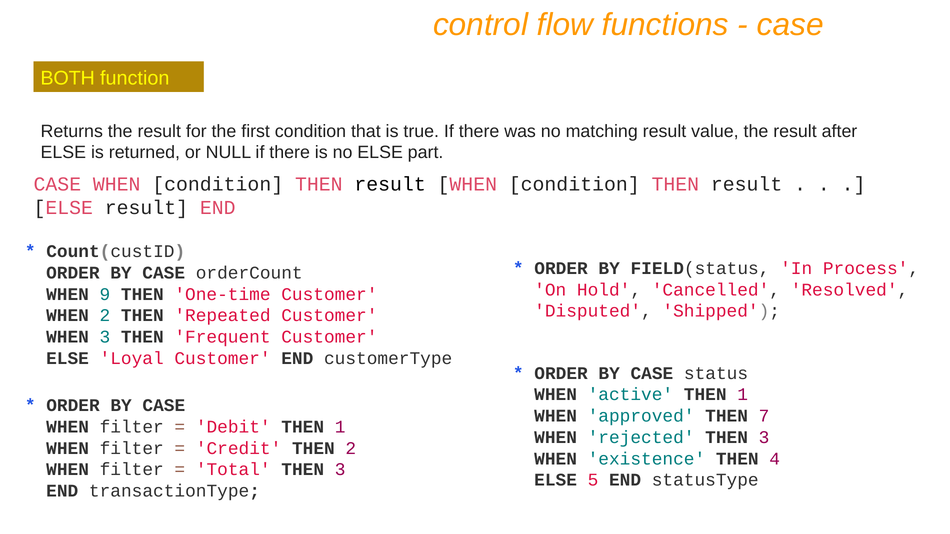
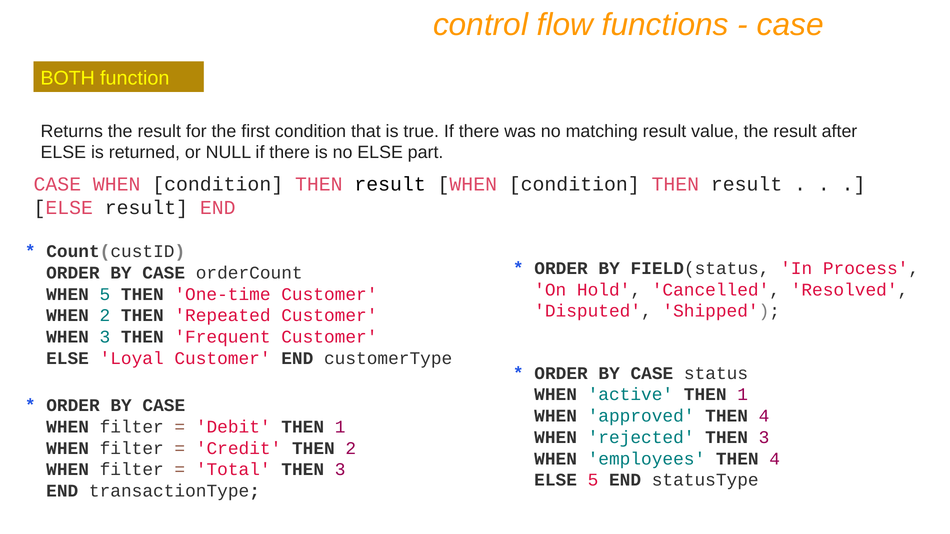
WHEN 9: 9 -> 5 (105, 294)
approved THEN 7: 7 -> 4 (764, 416)
existence: existence -> employees (646, 459)
